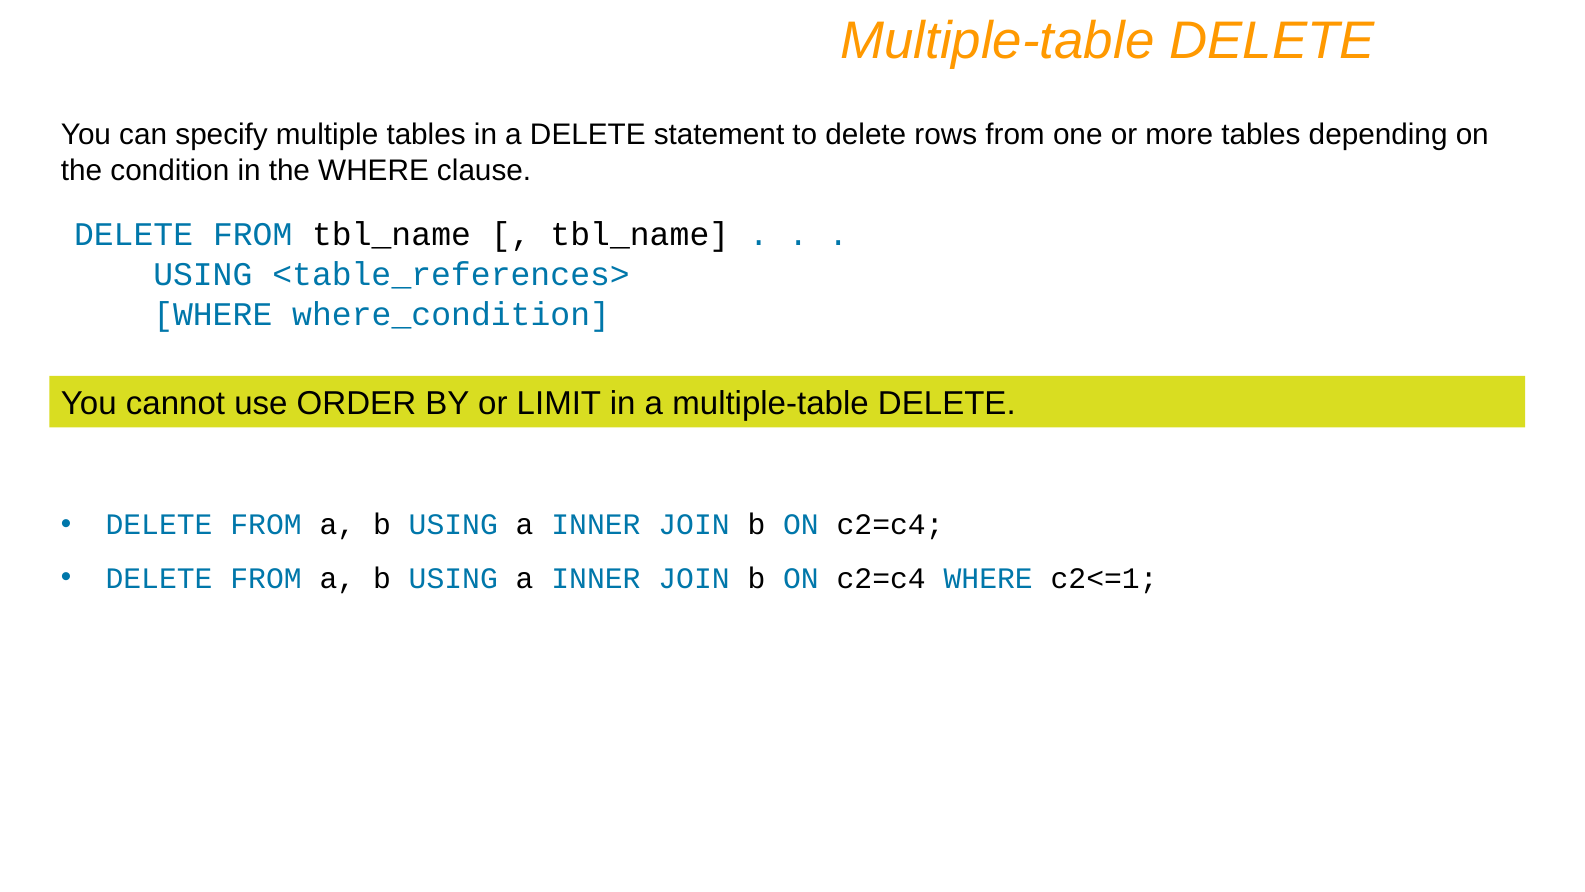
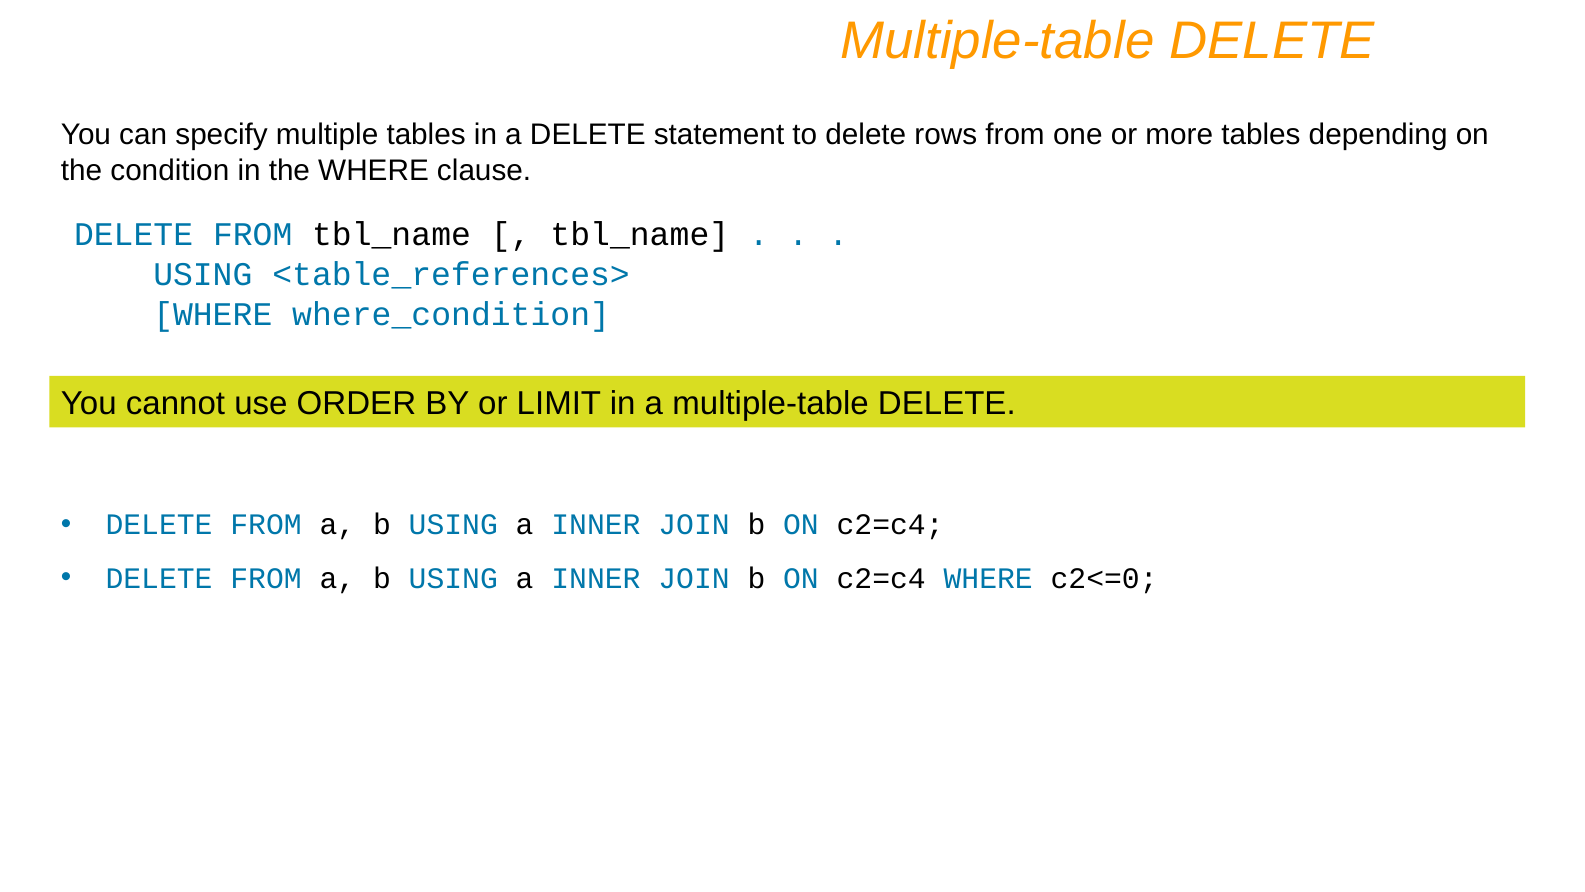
c2<=1: c2<=1 -> c2<=0 (1104, 578)
